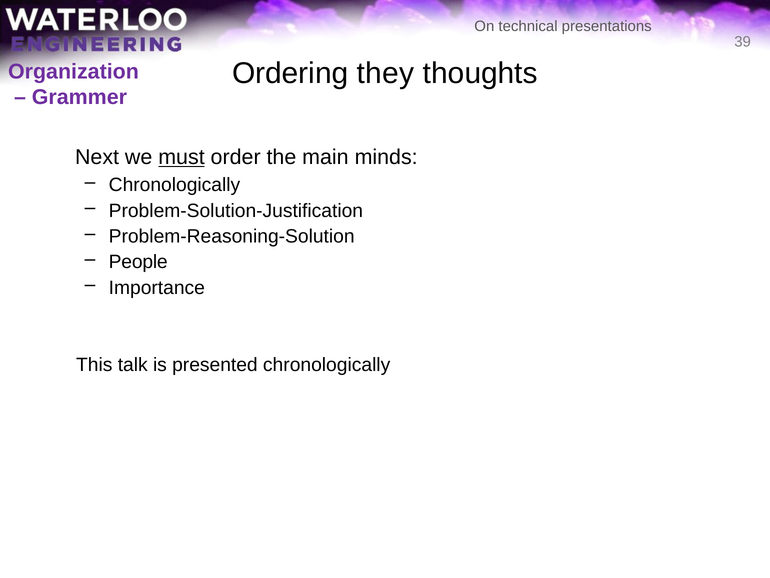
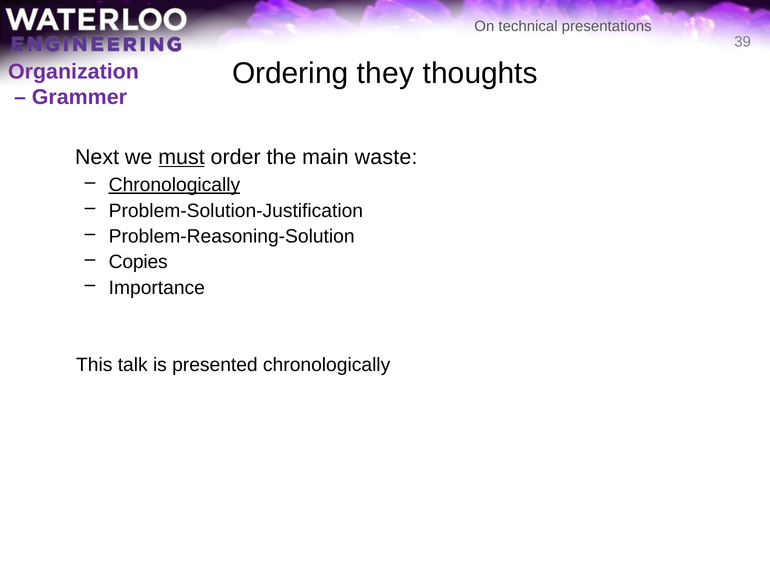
minds: minds -> waste (386, 157)
Chronologically underline: none -> present (174, 185)
People: People -> Copies (138, 262)
